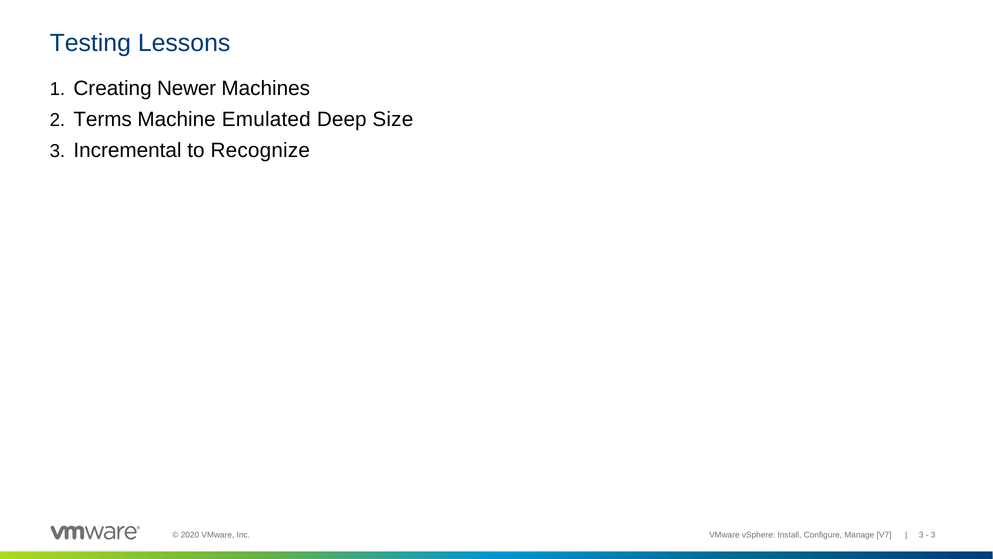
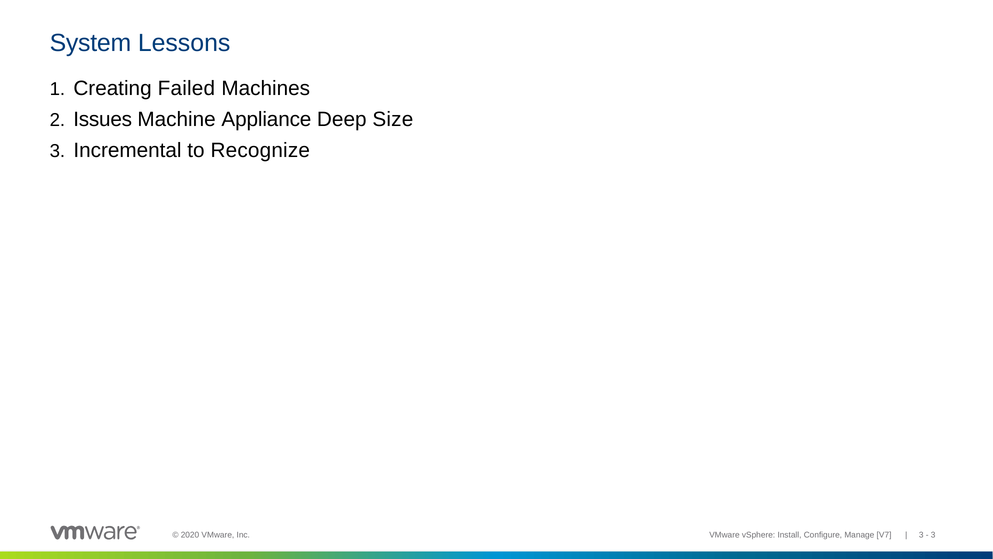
Testing: Testing -> System (90, 43)
Newer: Newer -> Failed (186, 88)
Terms: Terms -> Issues (103, 119)
Emulated: Emulated -> Appliance (266, 119)
